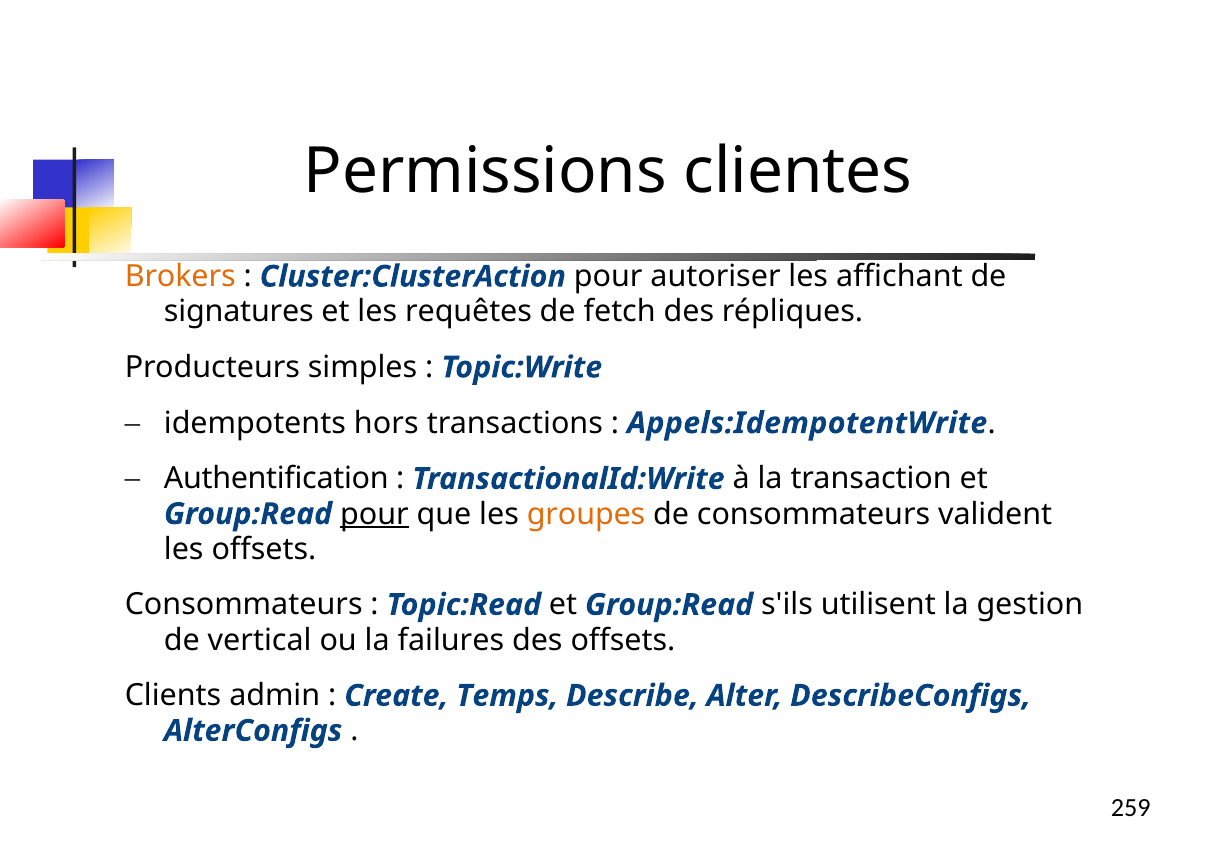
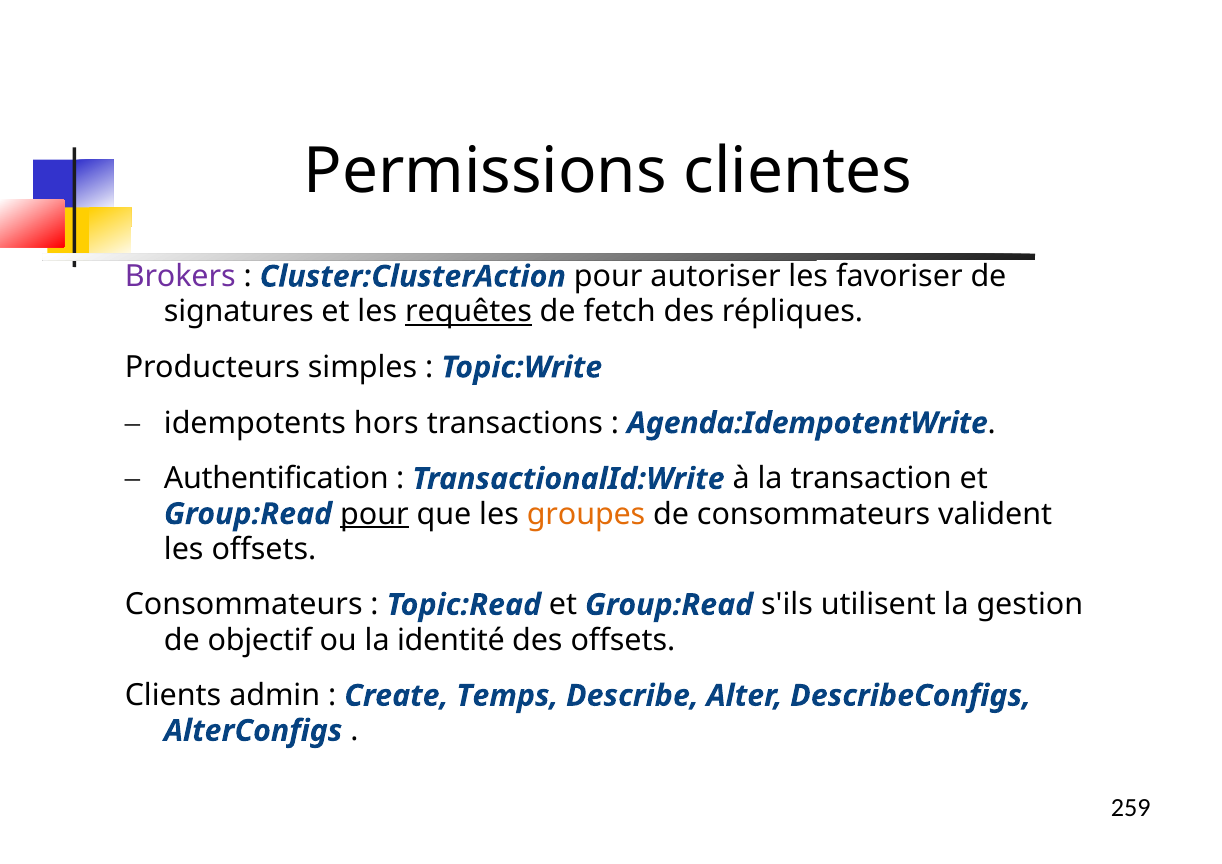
Brokers colour: orange -> purple (180, 277)
affichant: affichant -> favoriser (899, 277)
requêtes underline: none -> present (469, 312)
Appels:IdempotentWrite: Appels:IdempotentWrite -> Agenda:IdempotentWrite (807, 423)
vertical: vertical -> objectif (260, 640)
failures: failures -> identité (451, 640)
